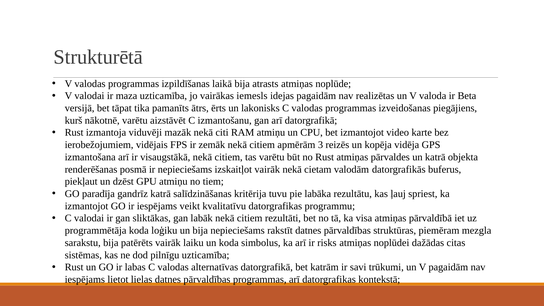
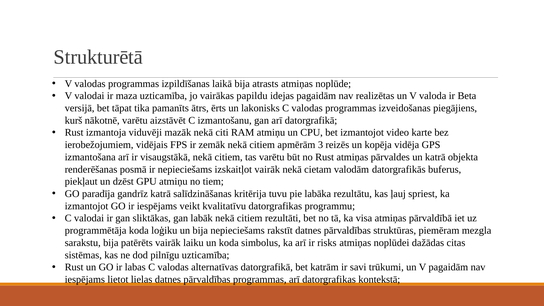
iemesls: iemesls -> papildu (252, 96)
